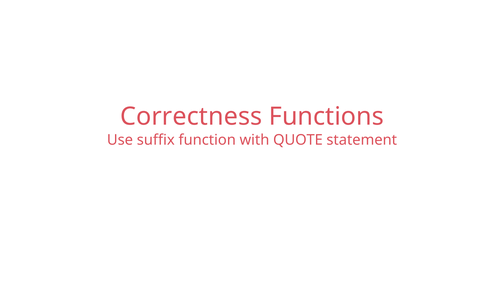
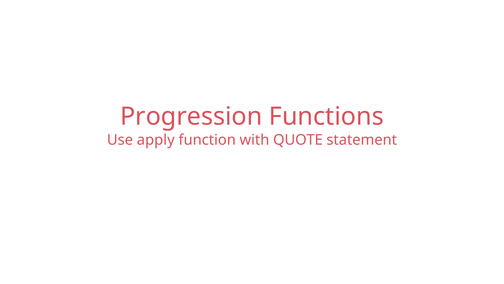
Correctness: Correctness -> Progression (191, 116)
suffix: suffix -> apply (156, 140)
